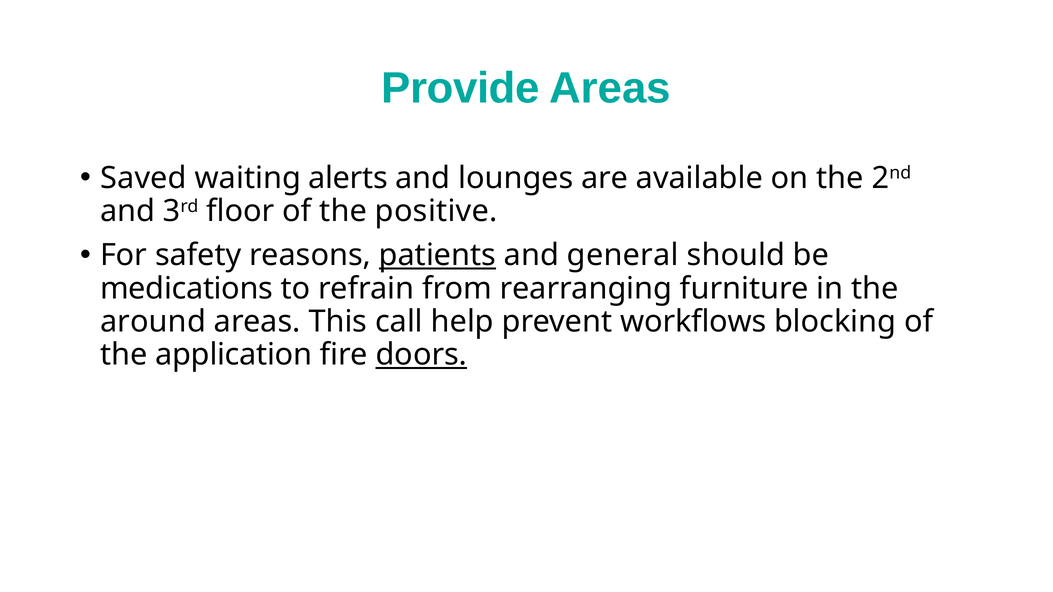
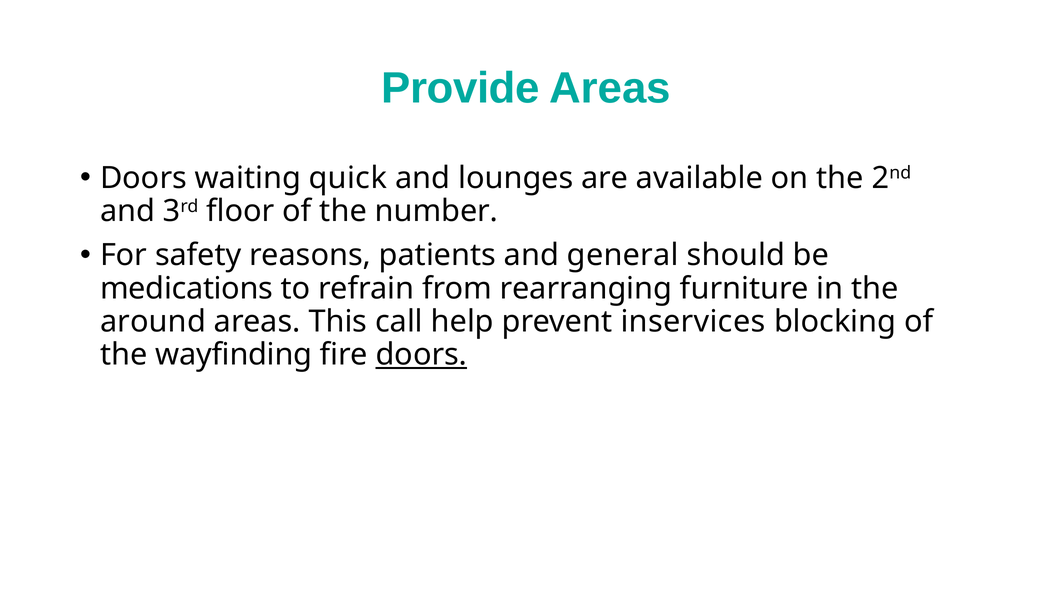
Saved: Saved -> Doors (143, 178)
alerts: alerts -> quick (348, 178)
positive: positive -> number (436, 211)
patients underline: present -> none (437, 255)
workflows: workflows -> inservices (693, 322)
application: application -> wayfinding (234, 355)
